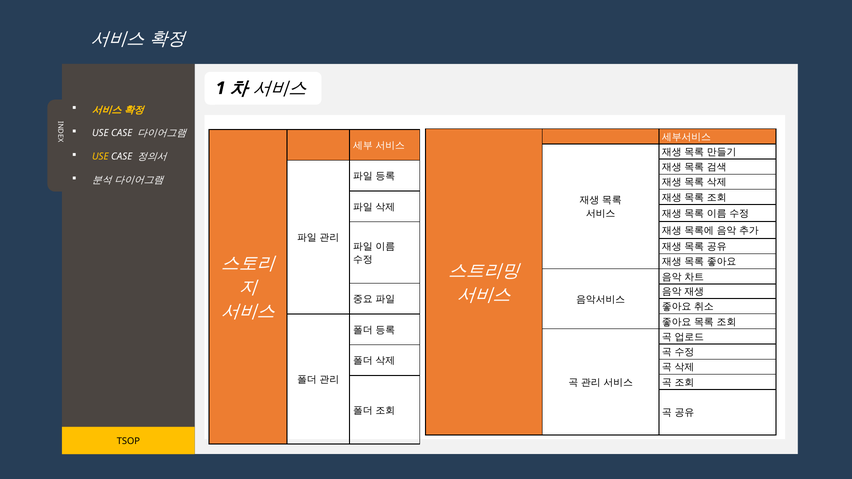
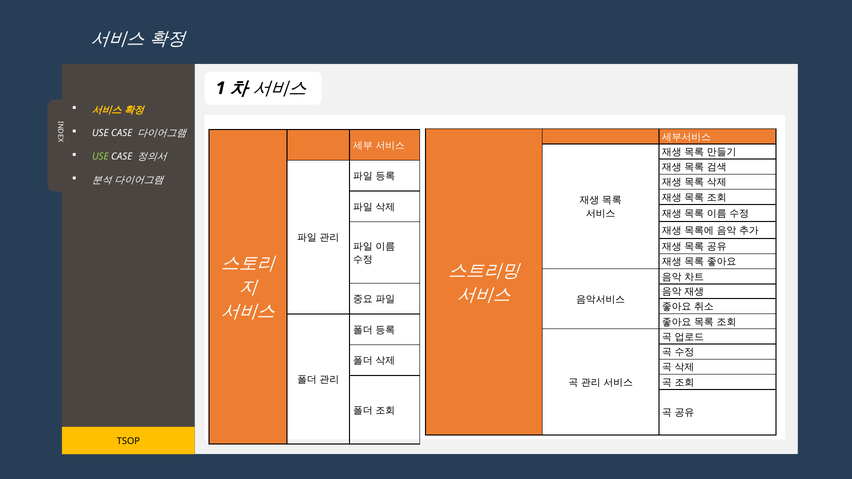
USE colour: yellow -> light green (100, 157)
